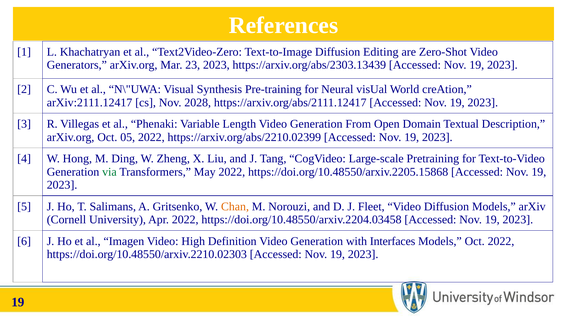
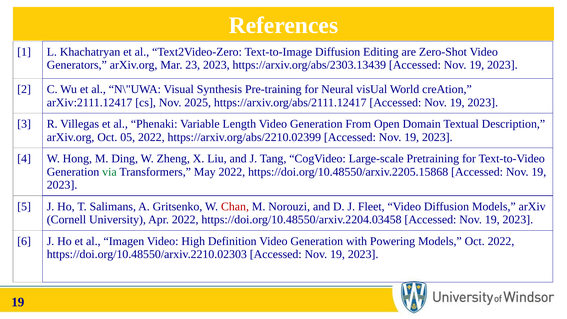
2028: 2028 -> 2025 (198, 102)
Chan colour: orange -> red (235, 207)
Interfaces: Interfaces -> Powering (393, 241)
